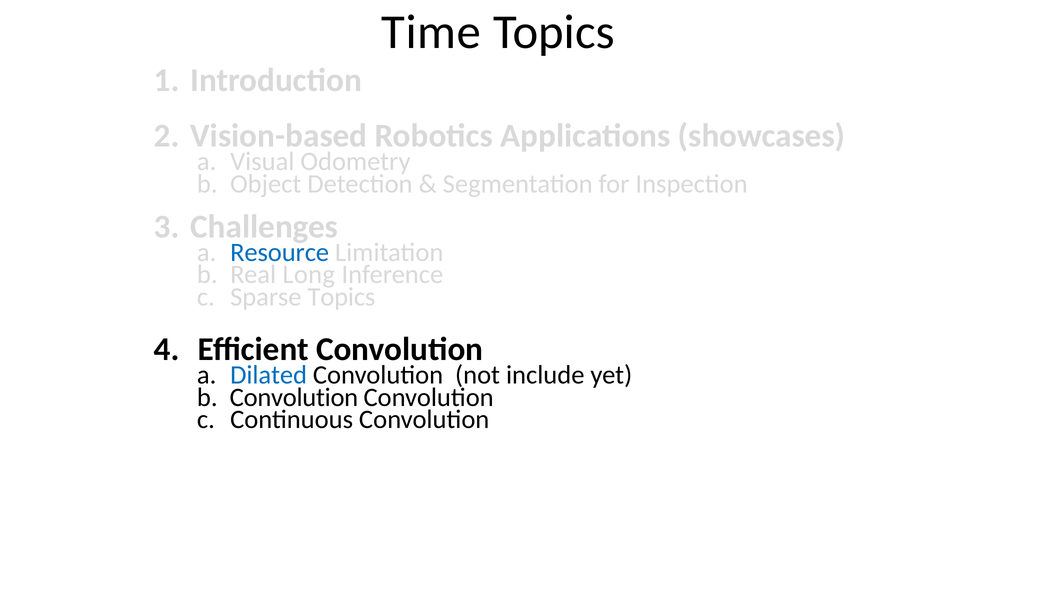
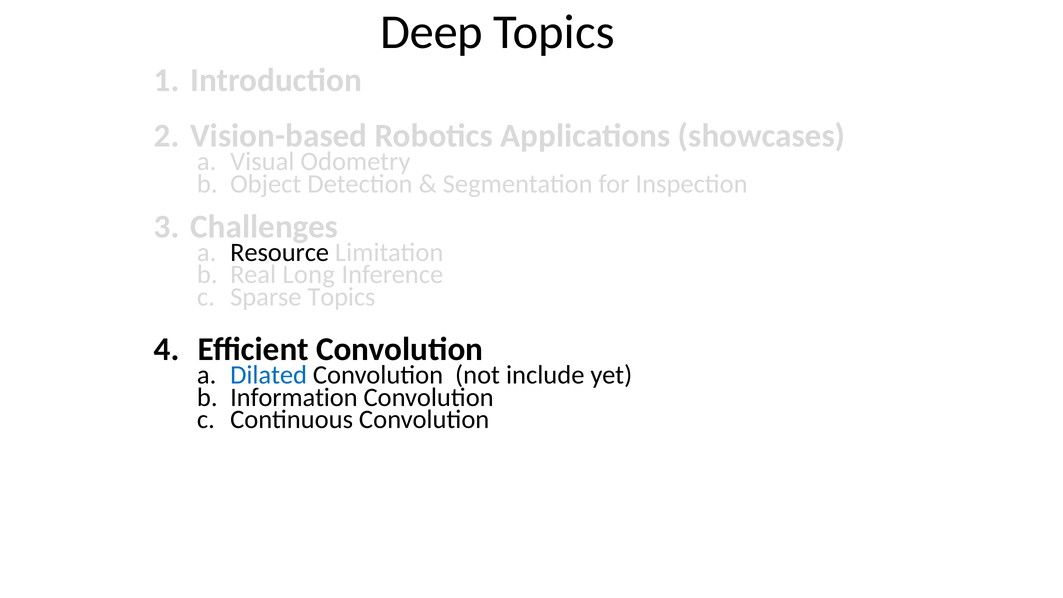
Time: Time -> Deep (432, 32)
Resource colour: blue -> black (280, 252)
Convolution: Convolution -> Information (294, 397)
